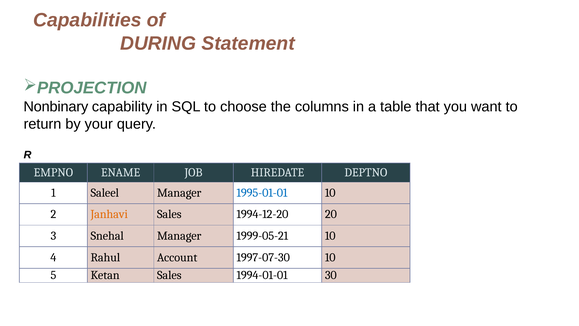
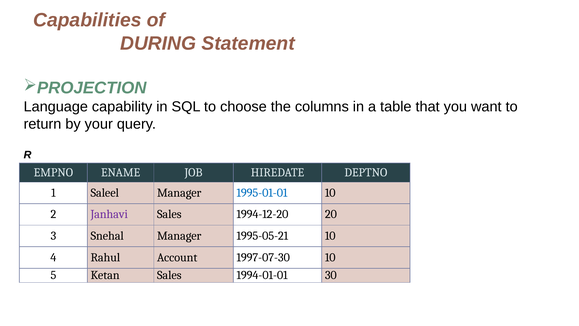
Nonbinary: Nonbinary -> Language (56, 107)
Janhavi colour: orange -> purple (109, 214)
1999-05-21: 1999-05-21 -> 1995-05-21 (262, 236)
